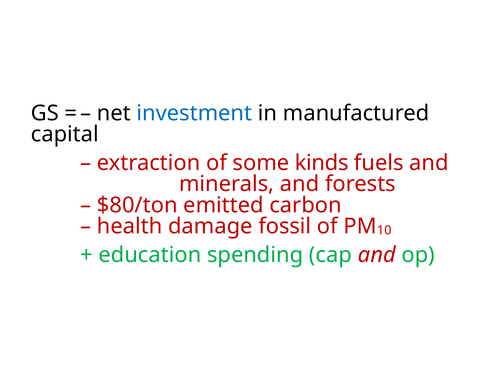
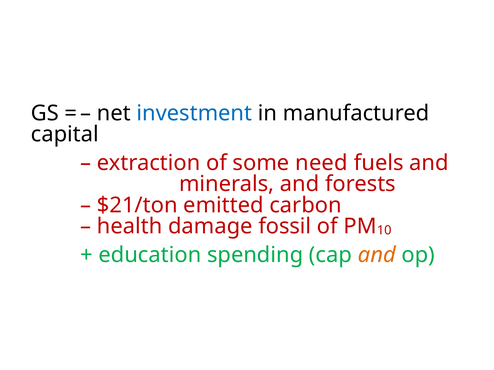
kinds: kinds -> need (322, 163)
$80/ton: $80/ton -> $21/ton (137, 205)
and colour: red -> orange (377, 255)
